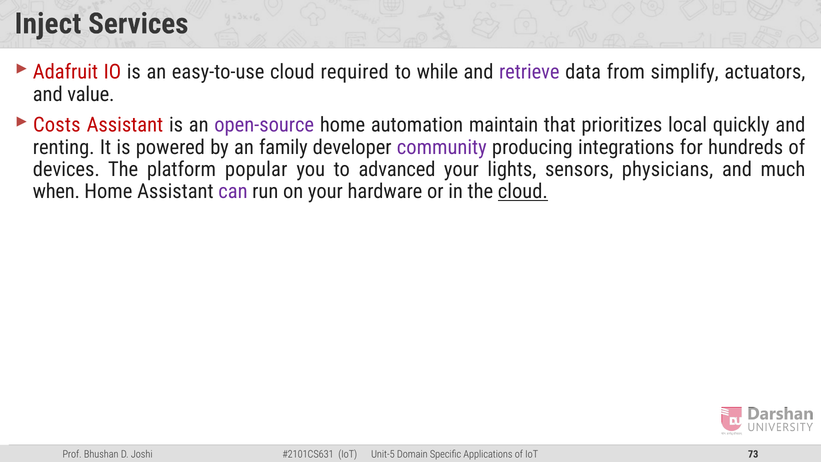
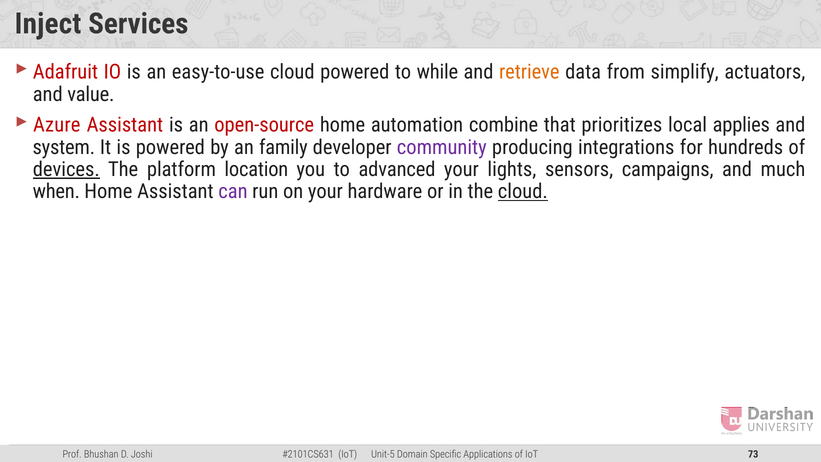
cloud required: required -> powered (355, 72)
retrieve colour: purple -> orange (529, 72)
Costs: Costs -> Azure (57, 125)
open-source colour: purple -> red (264, 125)
maintain: maintain -> combine (504, 125)
quickly: quickly -> applies (741, 125)
renting: renting -> system (64, 147)
devices underline: none -> present (66, 169)
popular: popular -> location (256, 169)
physicians: physicians -> campaigns (668, 169)
